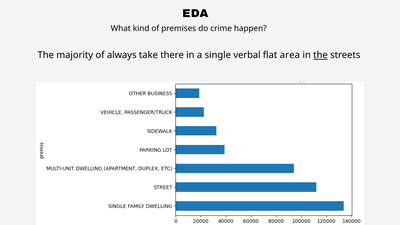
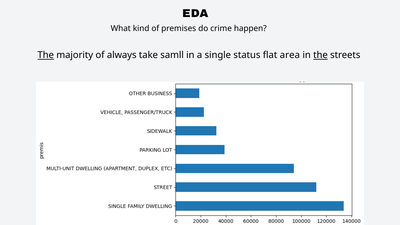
The underline: none -> present (46, 55)
there: there -> samll (172, 55)
verbal: verbal -> status (247, 55)
